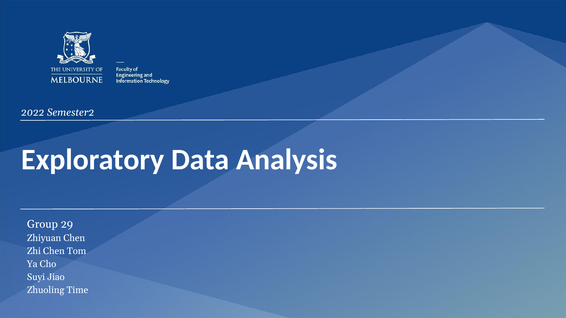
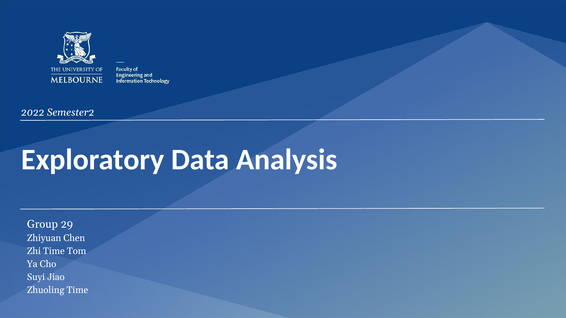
Zhi Chen: Chen -> Time (54, 251)
